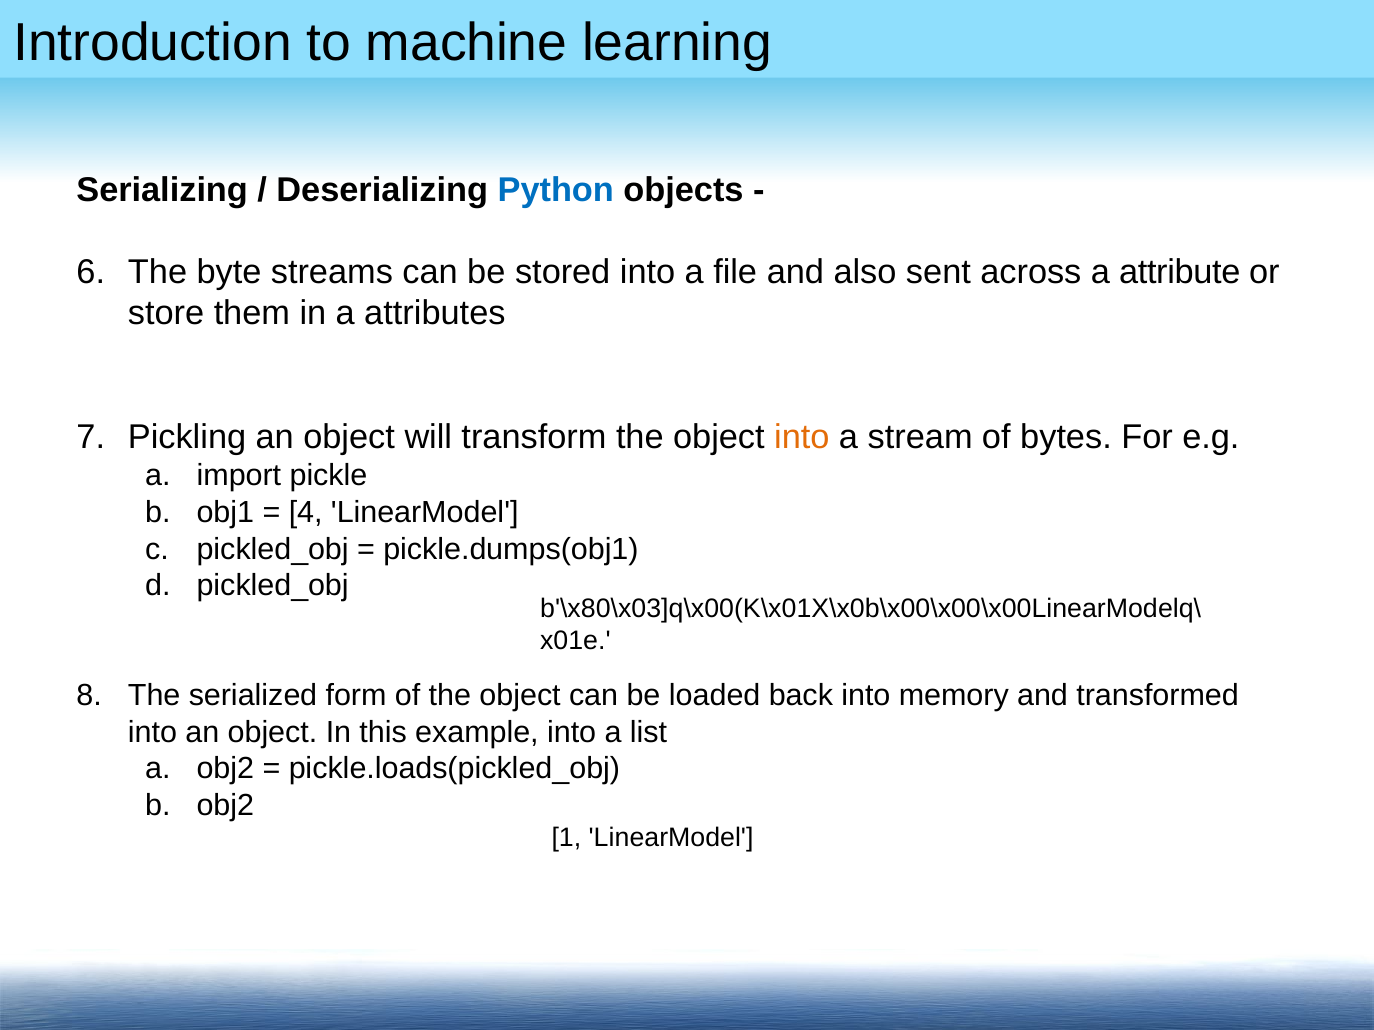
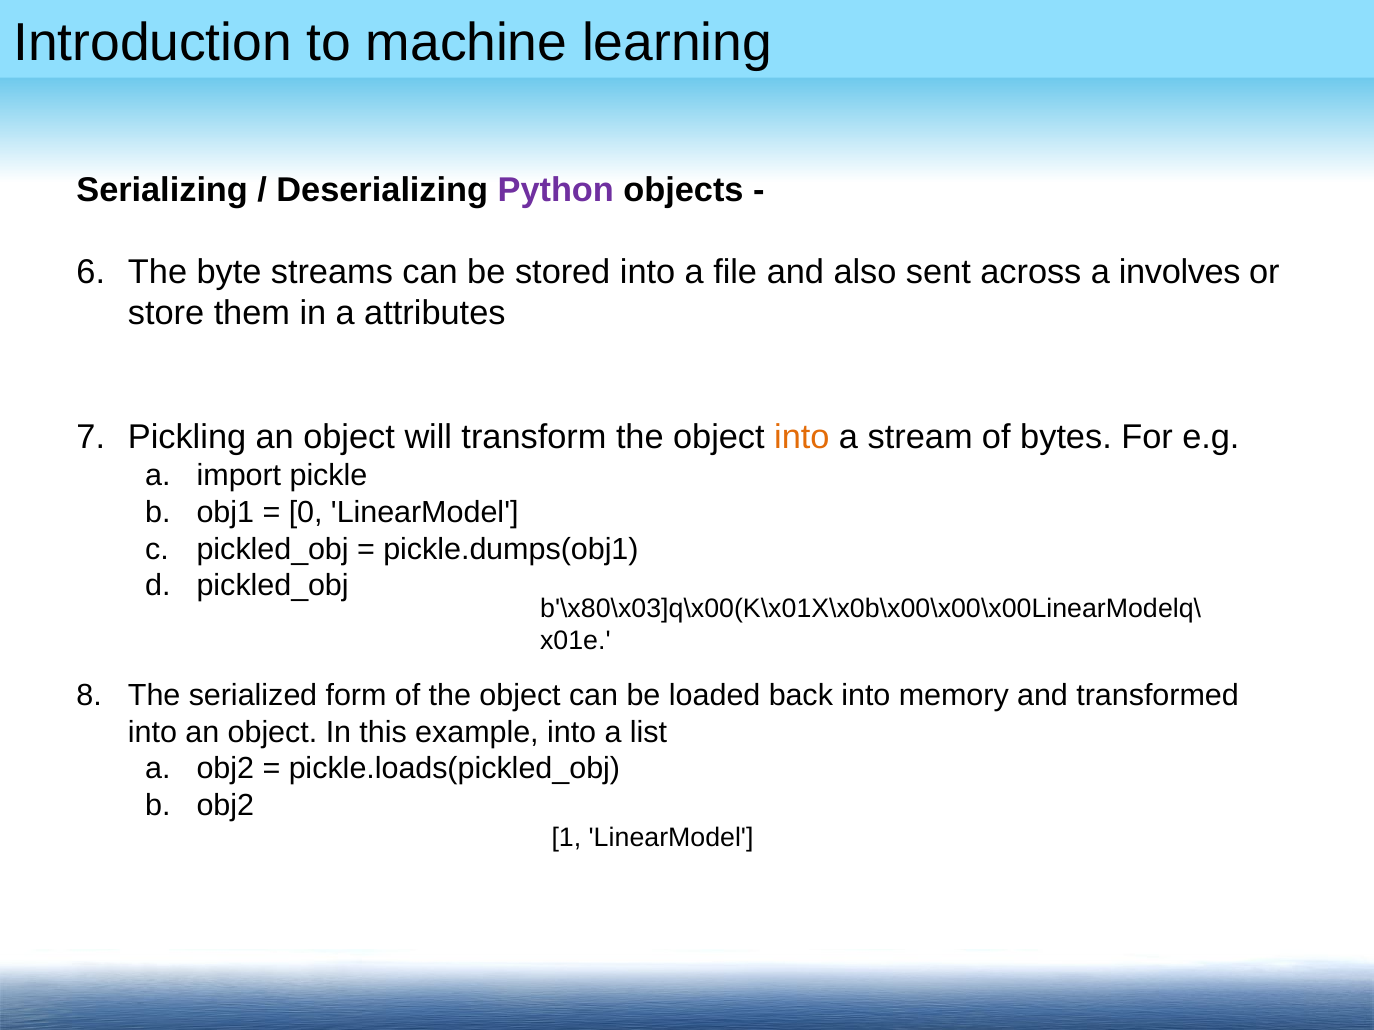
Python colour: blue -> purple (556, 190)
attribute: attribute -> involves (1180, 272)
4: 4 -> 0 (306, 513)
